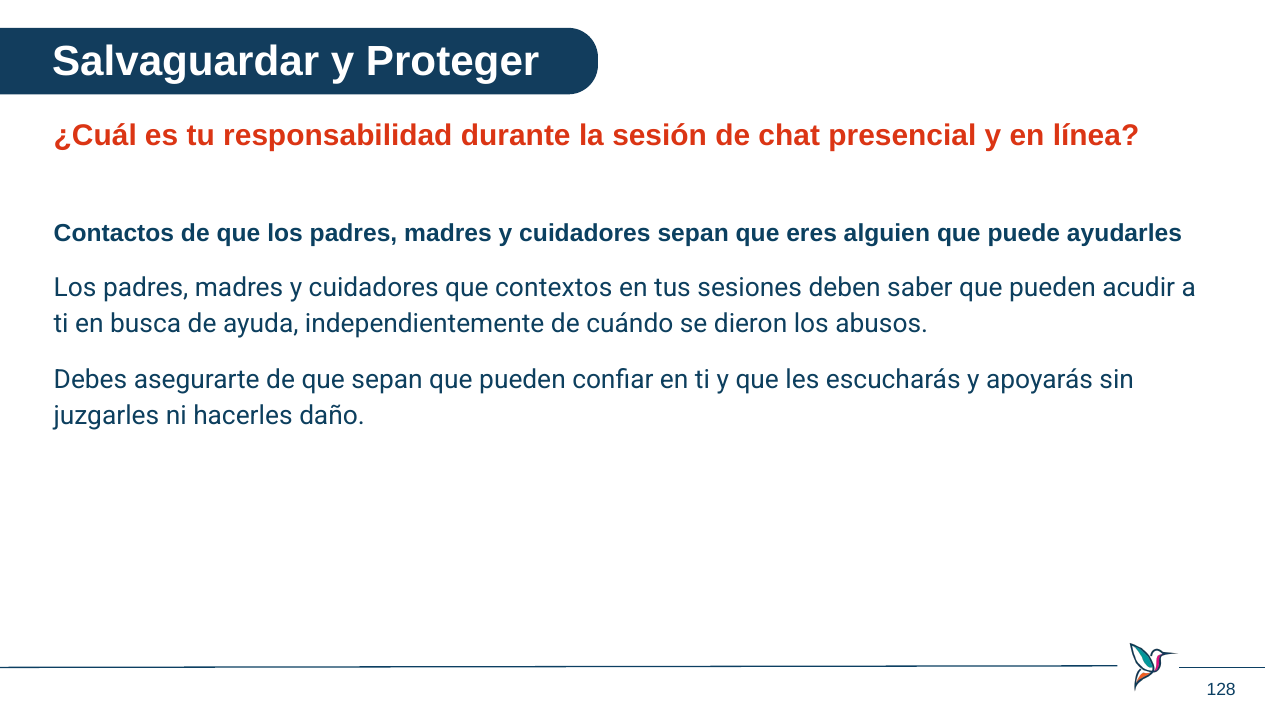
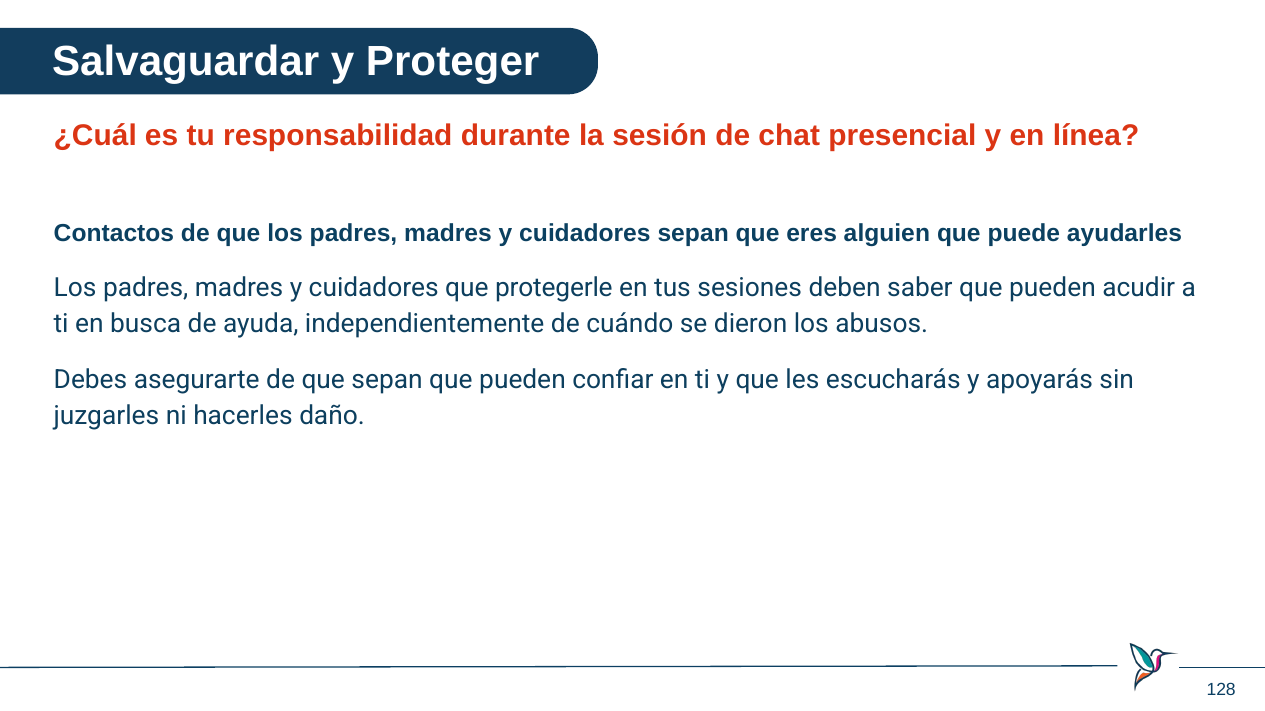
contextos: contextos -> protegerle (554, 288)
